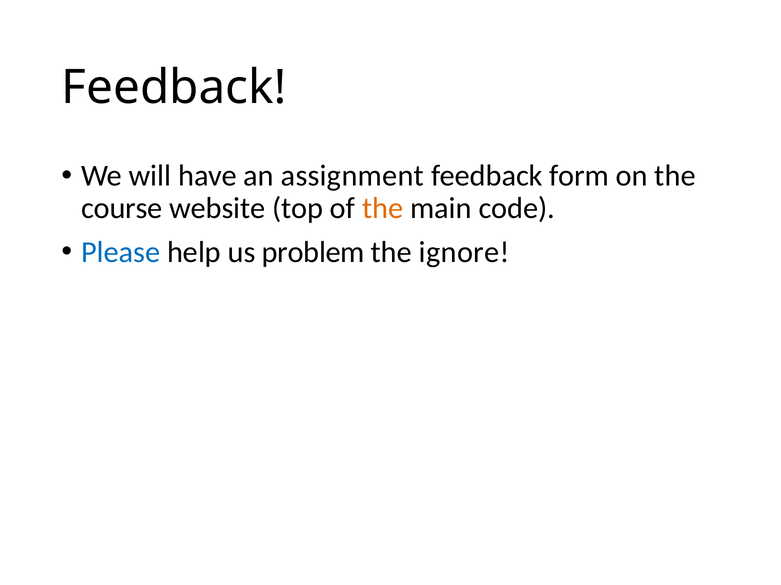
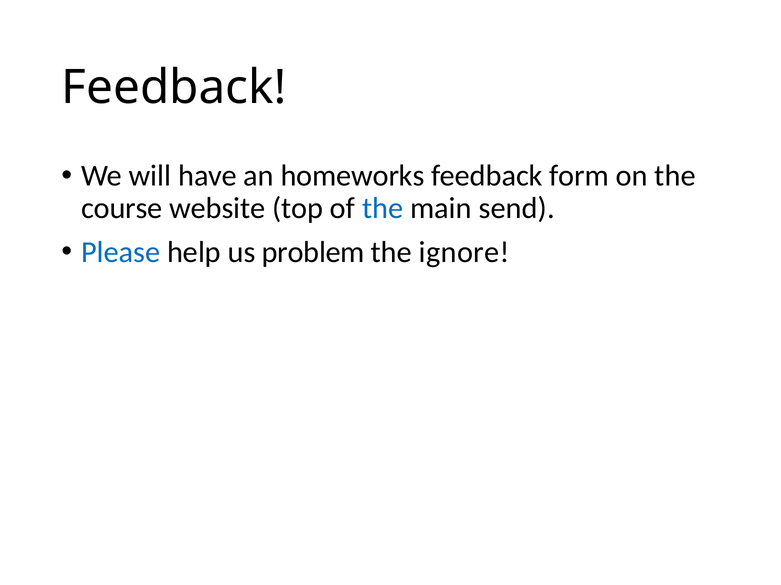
assignment: assignment -> homeworks (353, 176)
the colour: orange -> blue (383, 209)
code: code -> send (517, 209)
